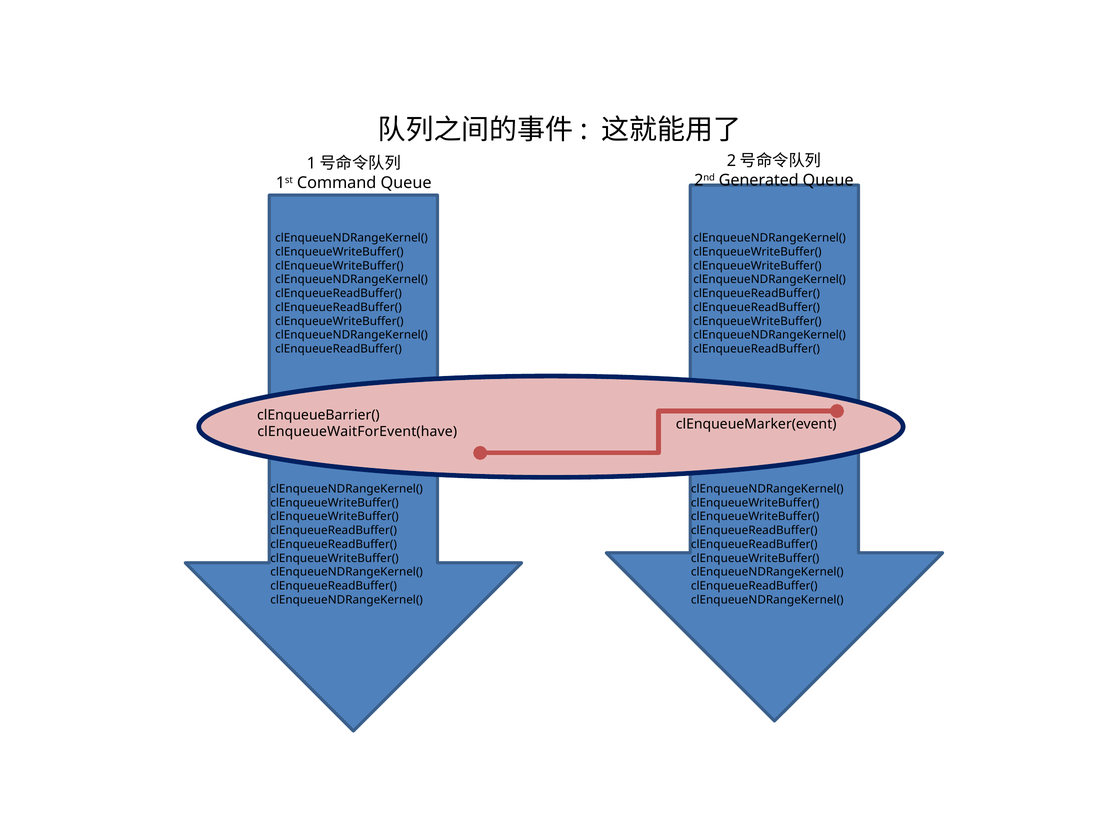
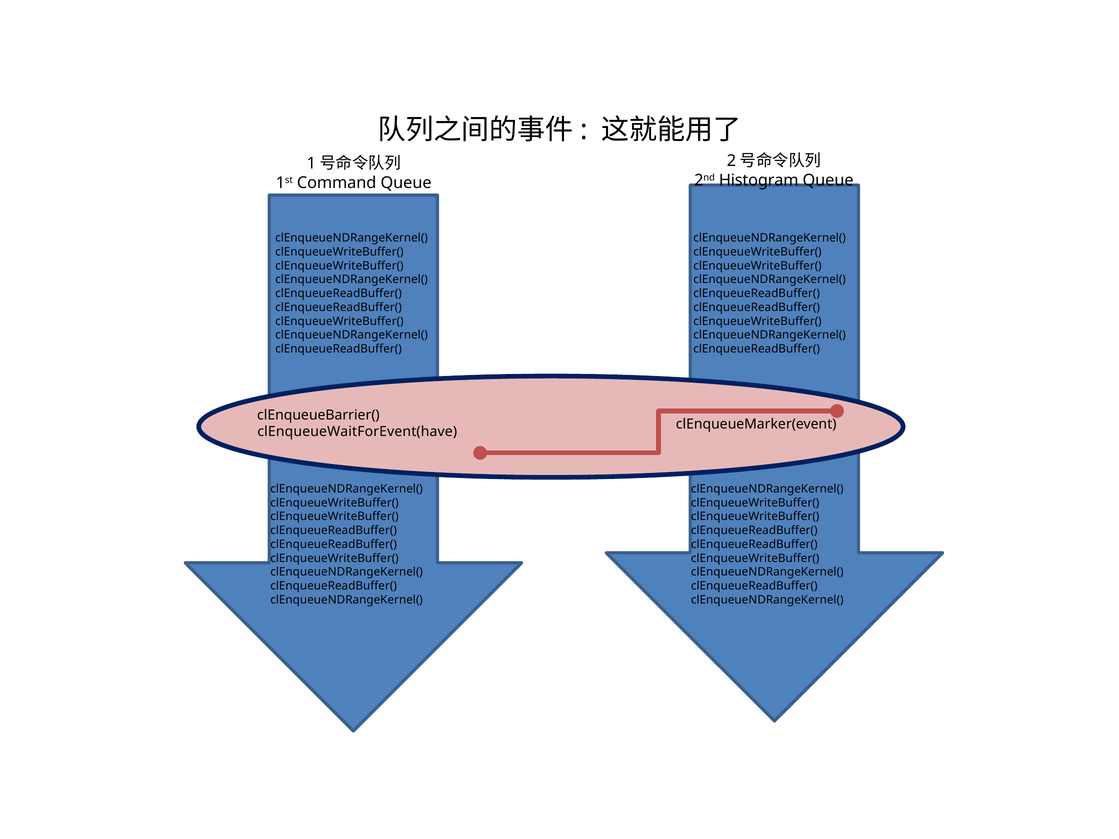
Generated: Generated -> Histogram (759, 180)
